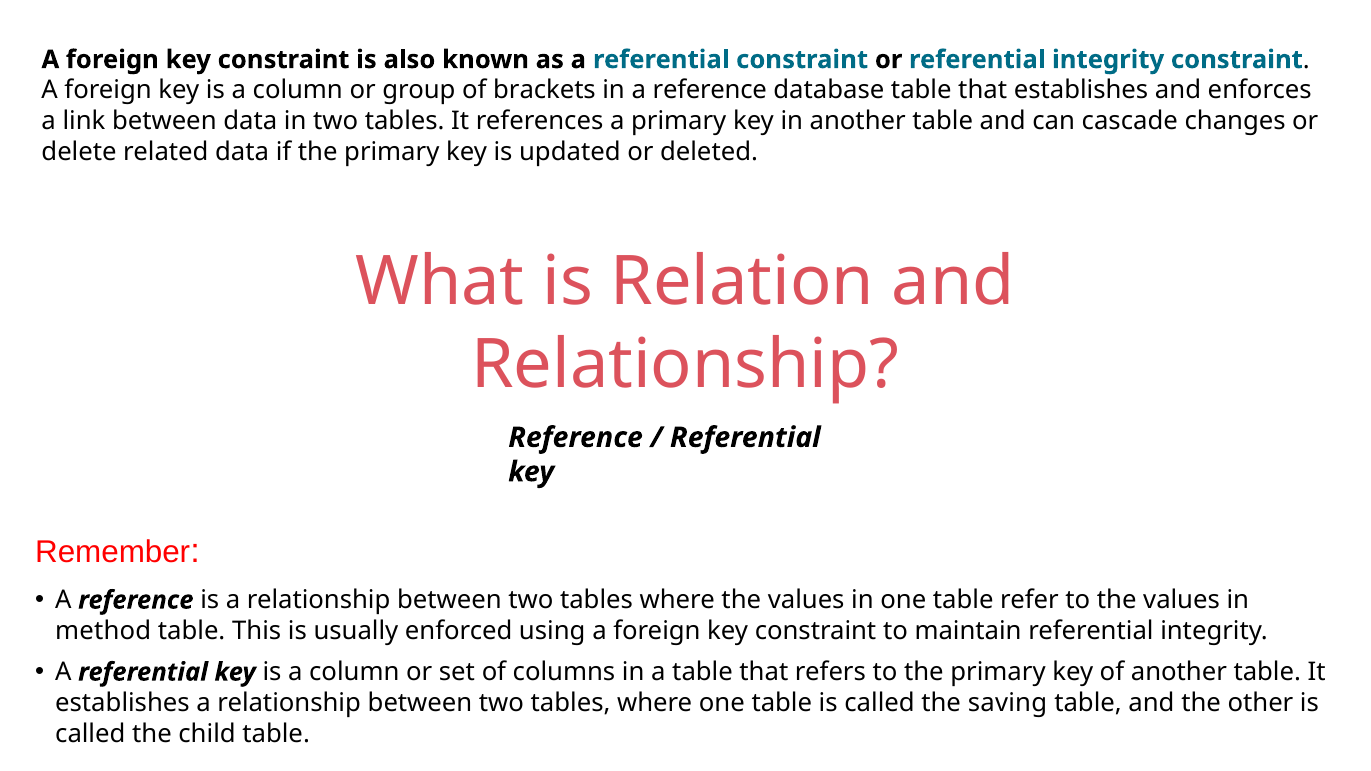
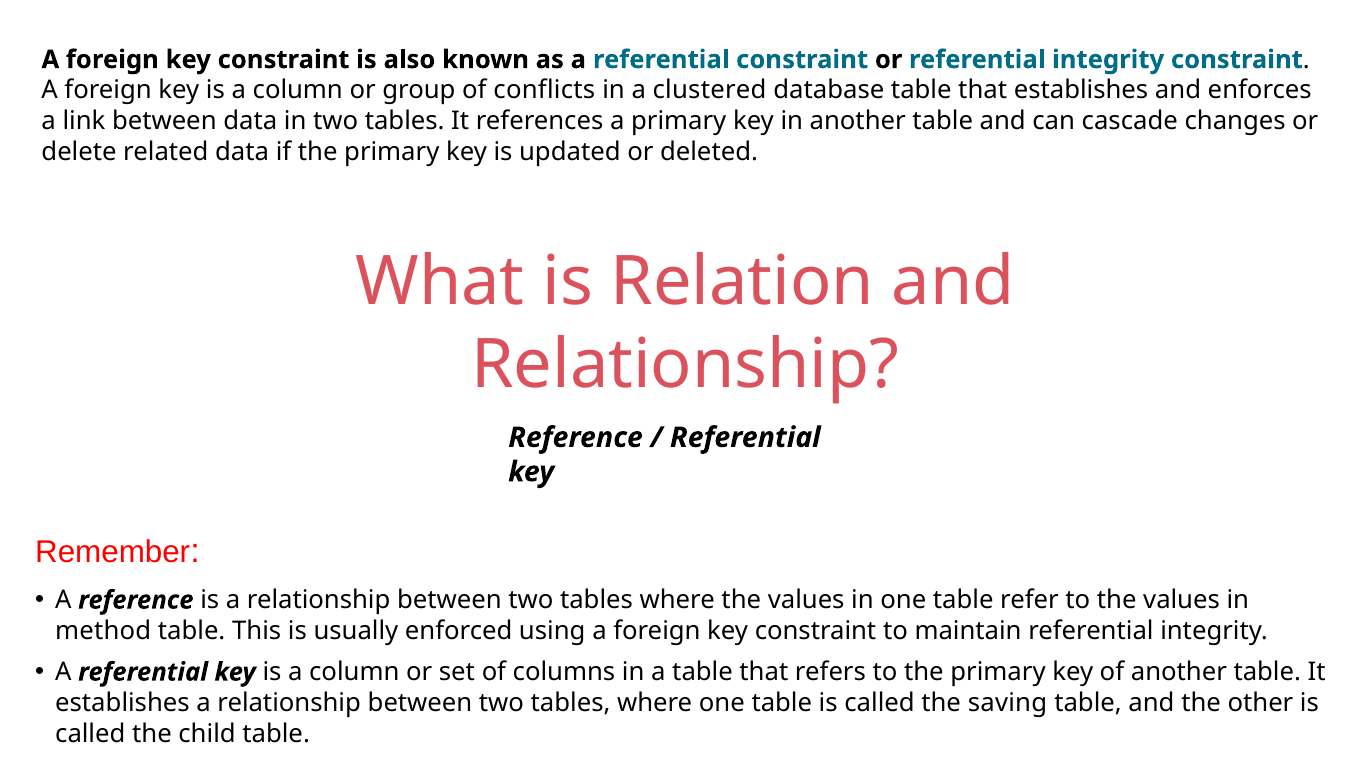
brackets: brackets -> conflicts (544, 90)
in a reference: reference -> clustered (710, 90)
